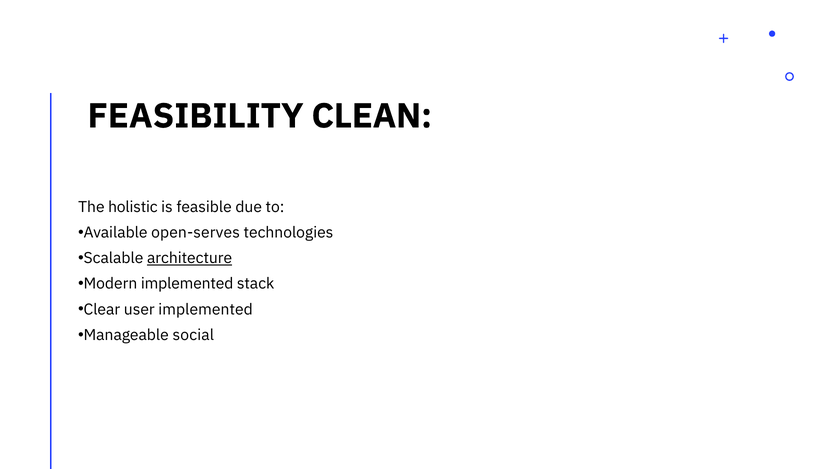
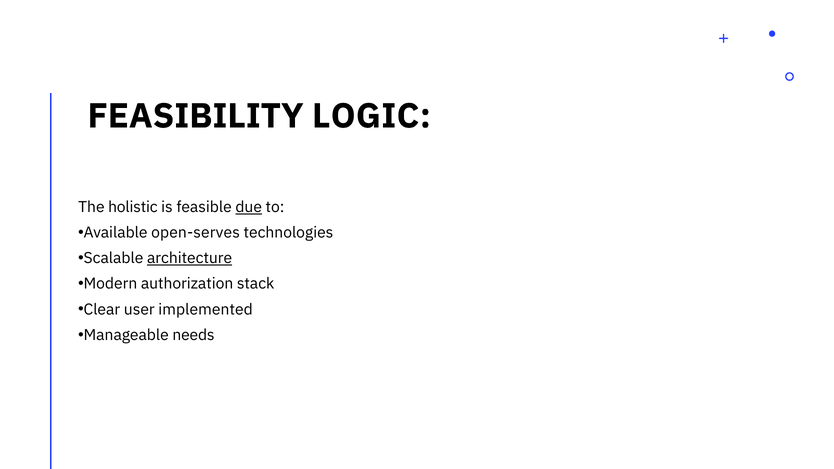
CLEAN: CLEAN -> LOGIC (372, 116)
due underline: none -> present (249, 207)
Modern implemented: implemented -> authorization (187, 284)
social: social -> needs (193, 335)
